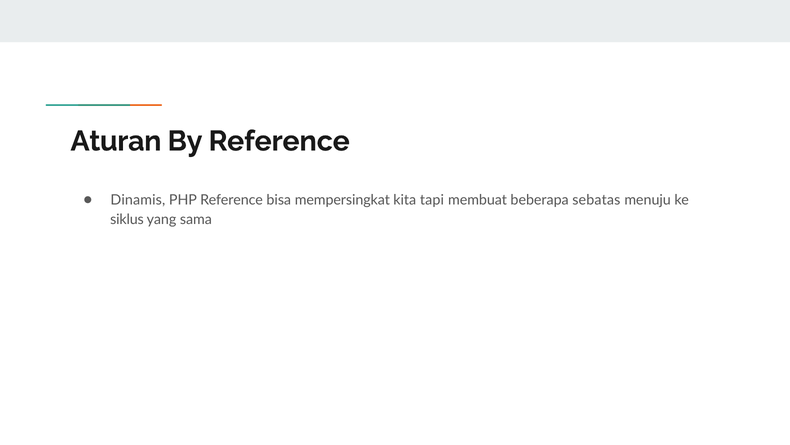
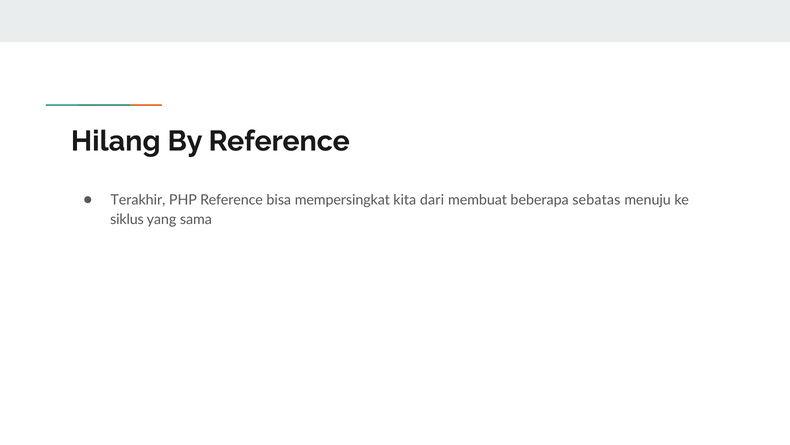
Aturan: Aturan -> Hilang (116, 141)
Dinamis: Dinamis -> Terakhir (138, 200)
tapi: tapi -> dari (432, 200)
